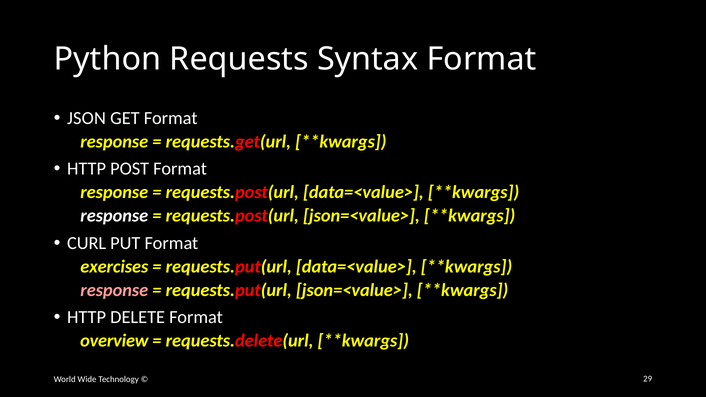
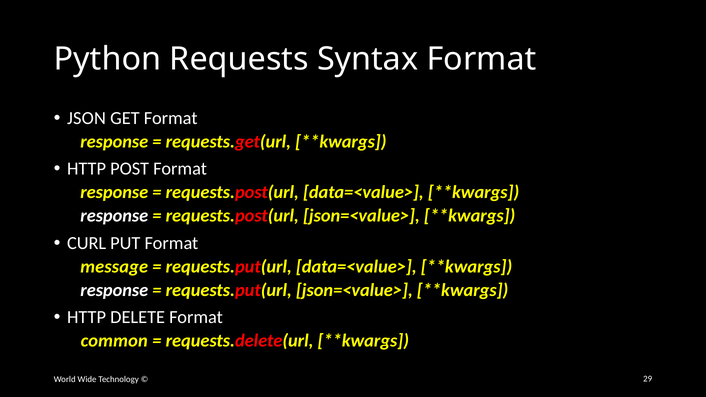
exercises: exercises -> message (114, 267)
response colour: pink -> white (114, 290)
overview: overview -> common (114, 341)
